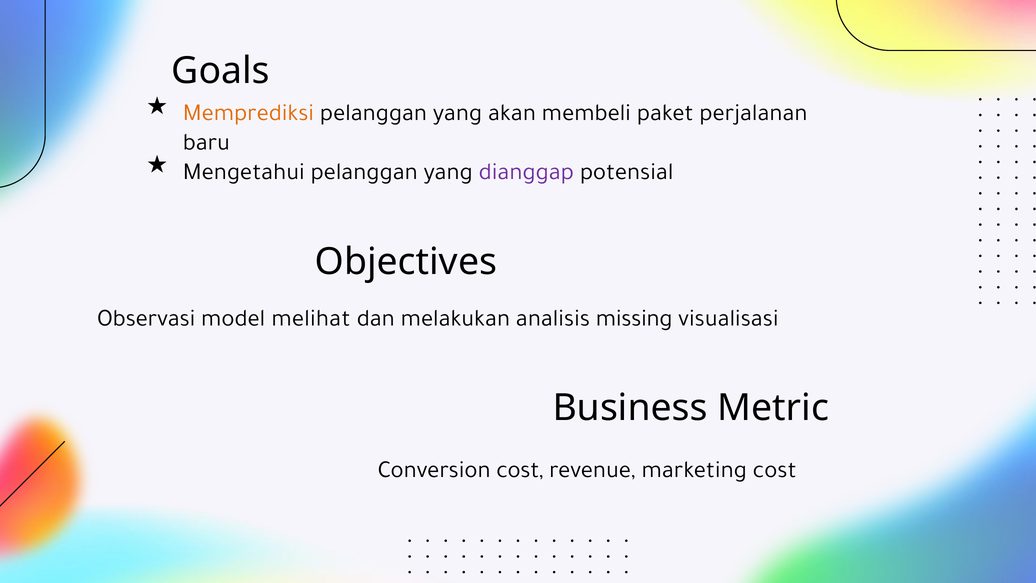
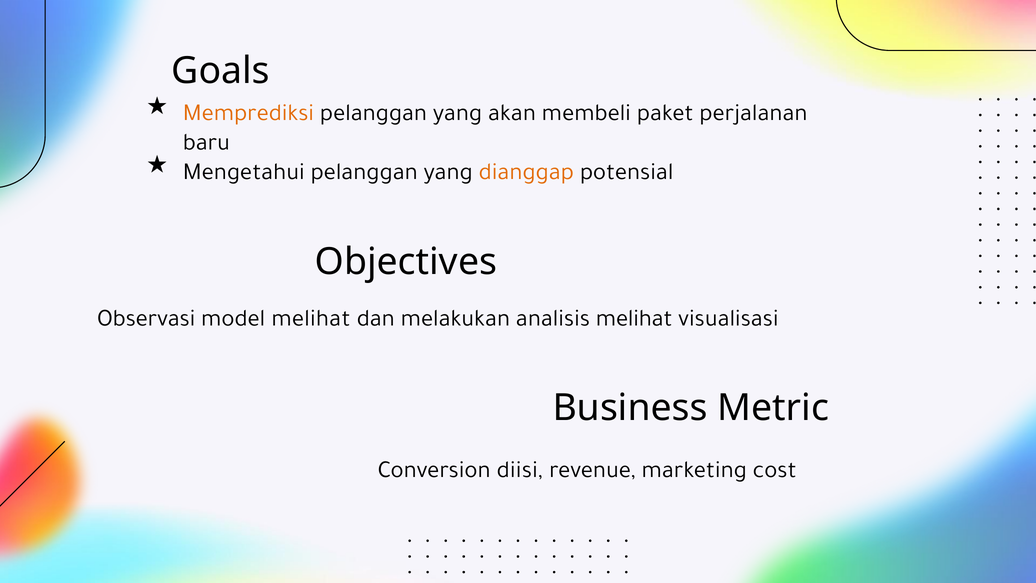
dianggap colour: purple -> orange (526, 171)
analisis missing: missing -> melihat (634, 317)
Conversion cost: cost -> diisi (520, 469)
